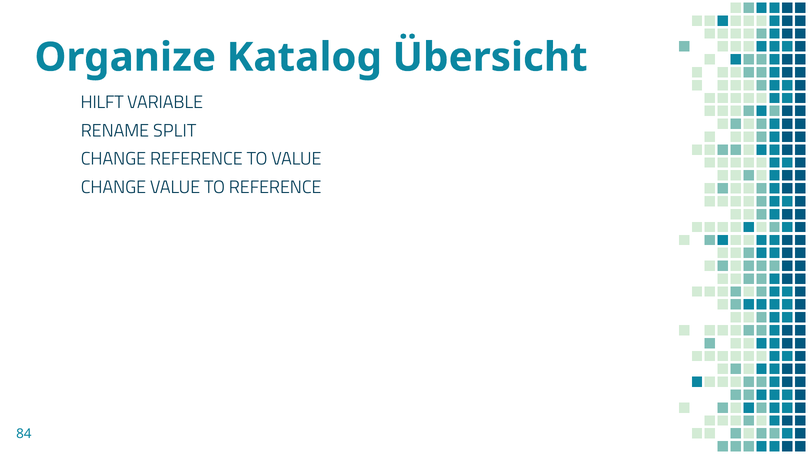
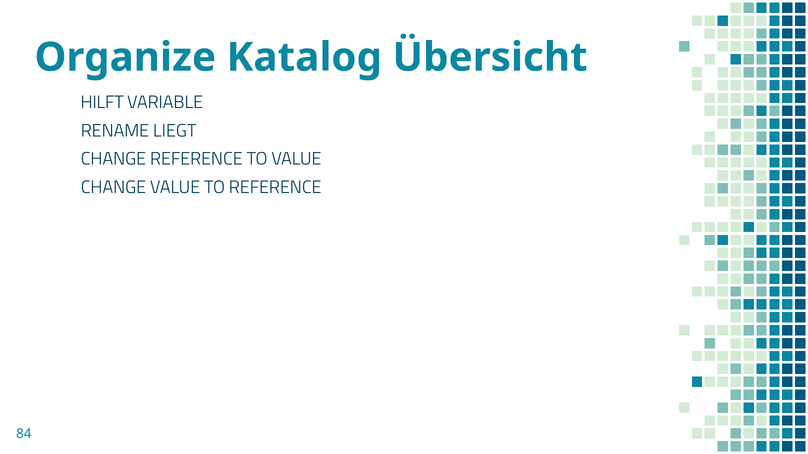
SPLIT: SPLIT -> LIEGT (175, 131)
